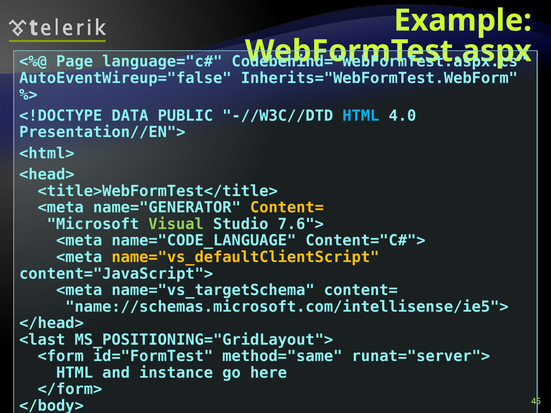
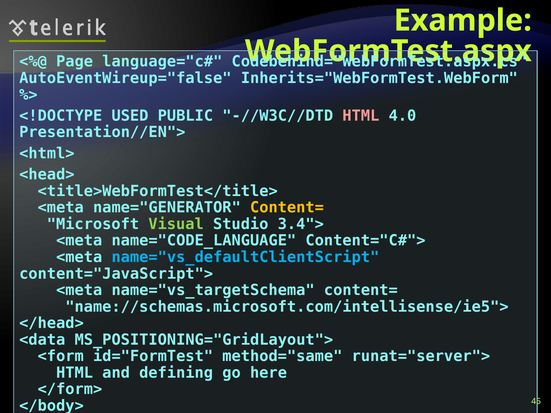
DATA: DATA -> USED (130, 116)
HTML colour: light blue -> pink (361, 116)
7.6">: 7.6"> -> 3.4"> (301, 224)
name="vs_defaultClientScript colour: yellow -> light blue (245, 257)
<last: <last -> <data (42, 340)
instance: instance -> defining (176, 373)
